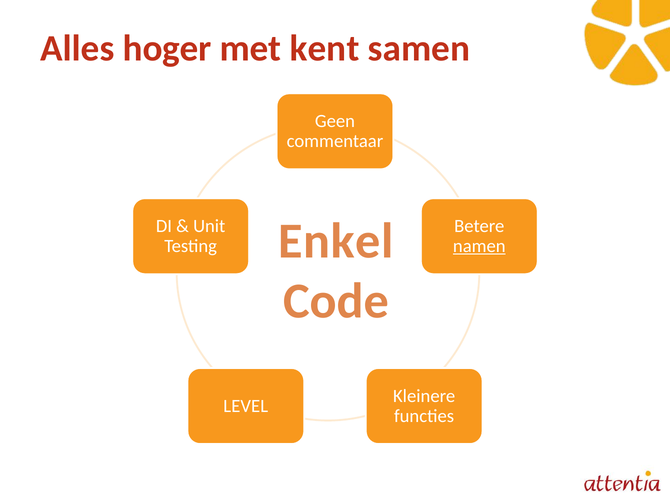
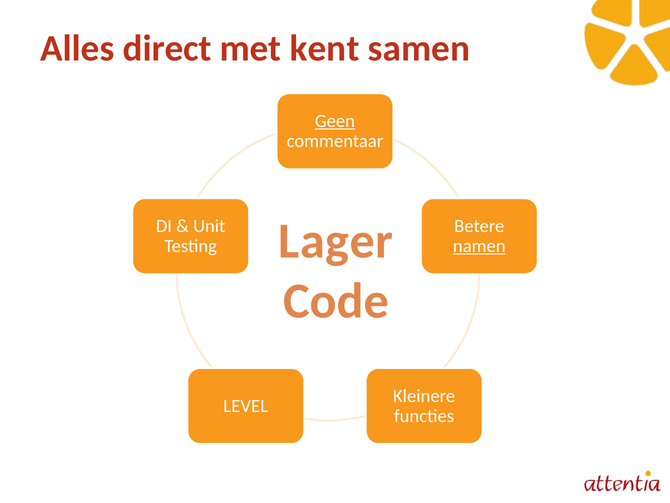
hoger: hoger -> direct (167, 48)
Geen underline: none -> present (335, 121)
Enkel: Enkel -> Lager (336, 241)
